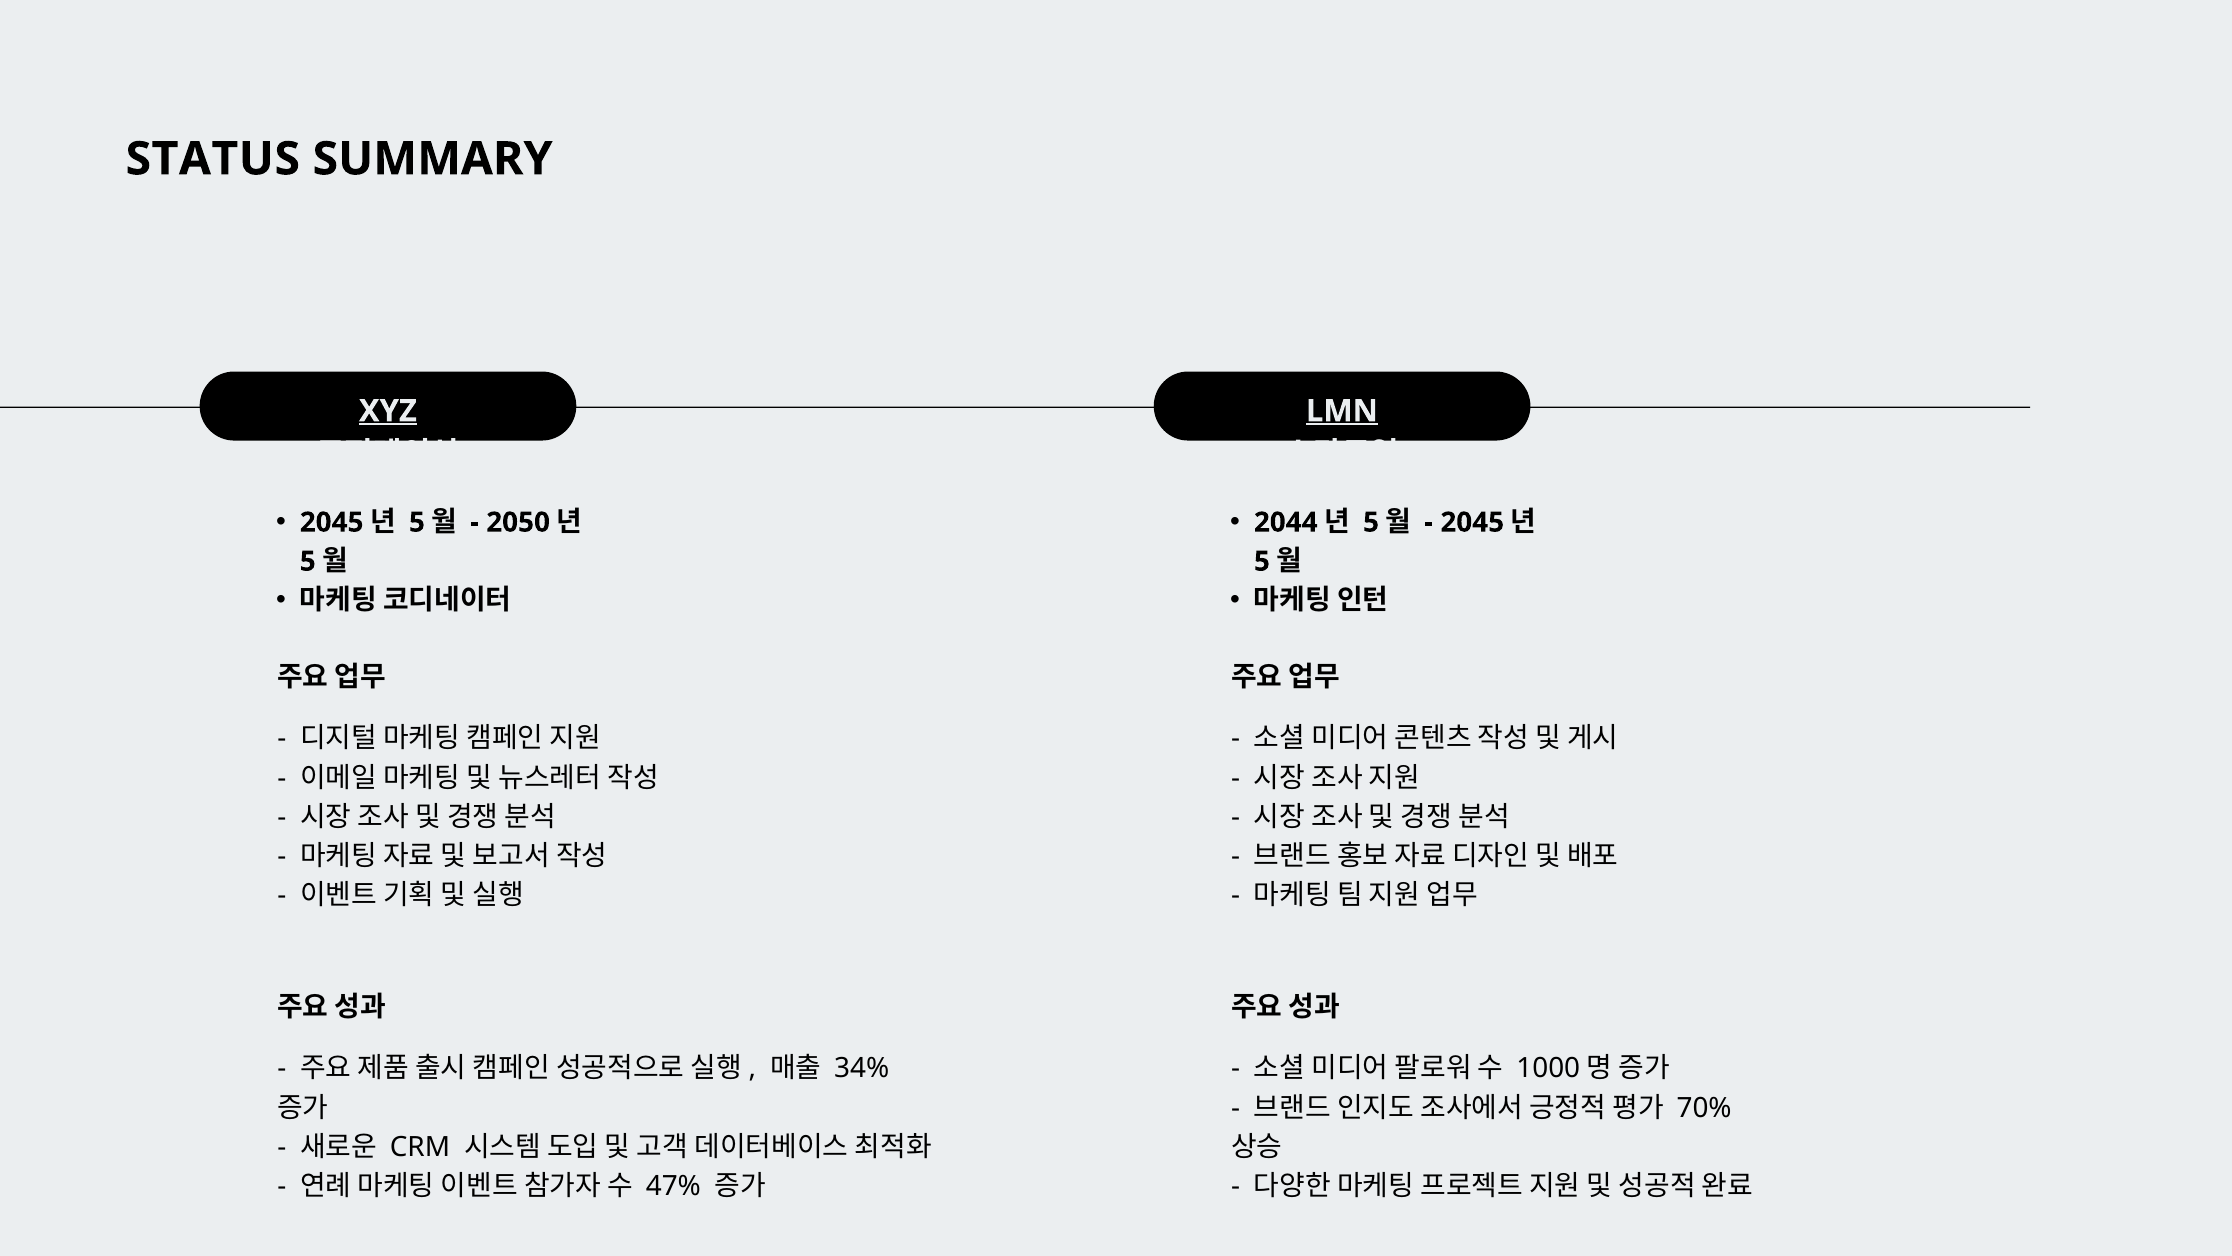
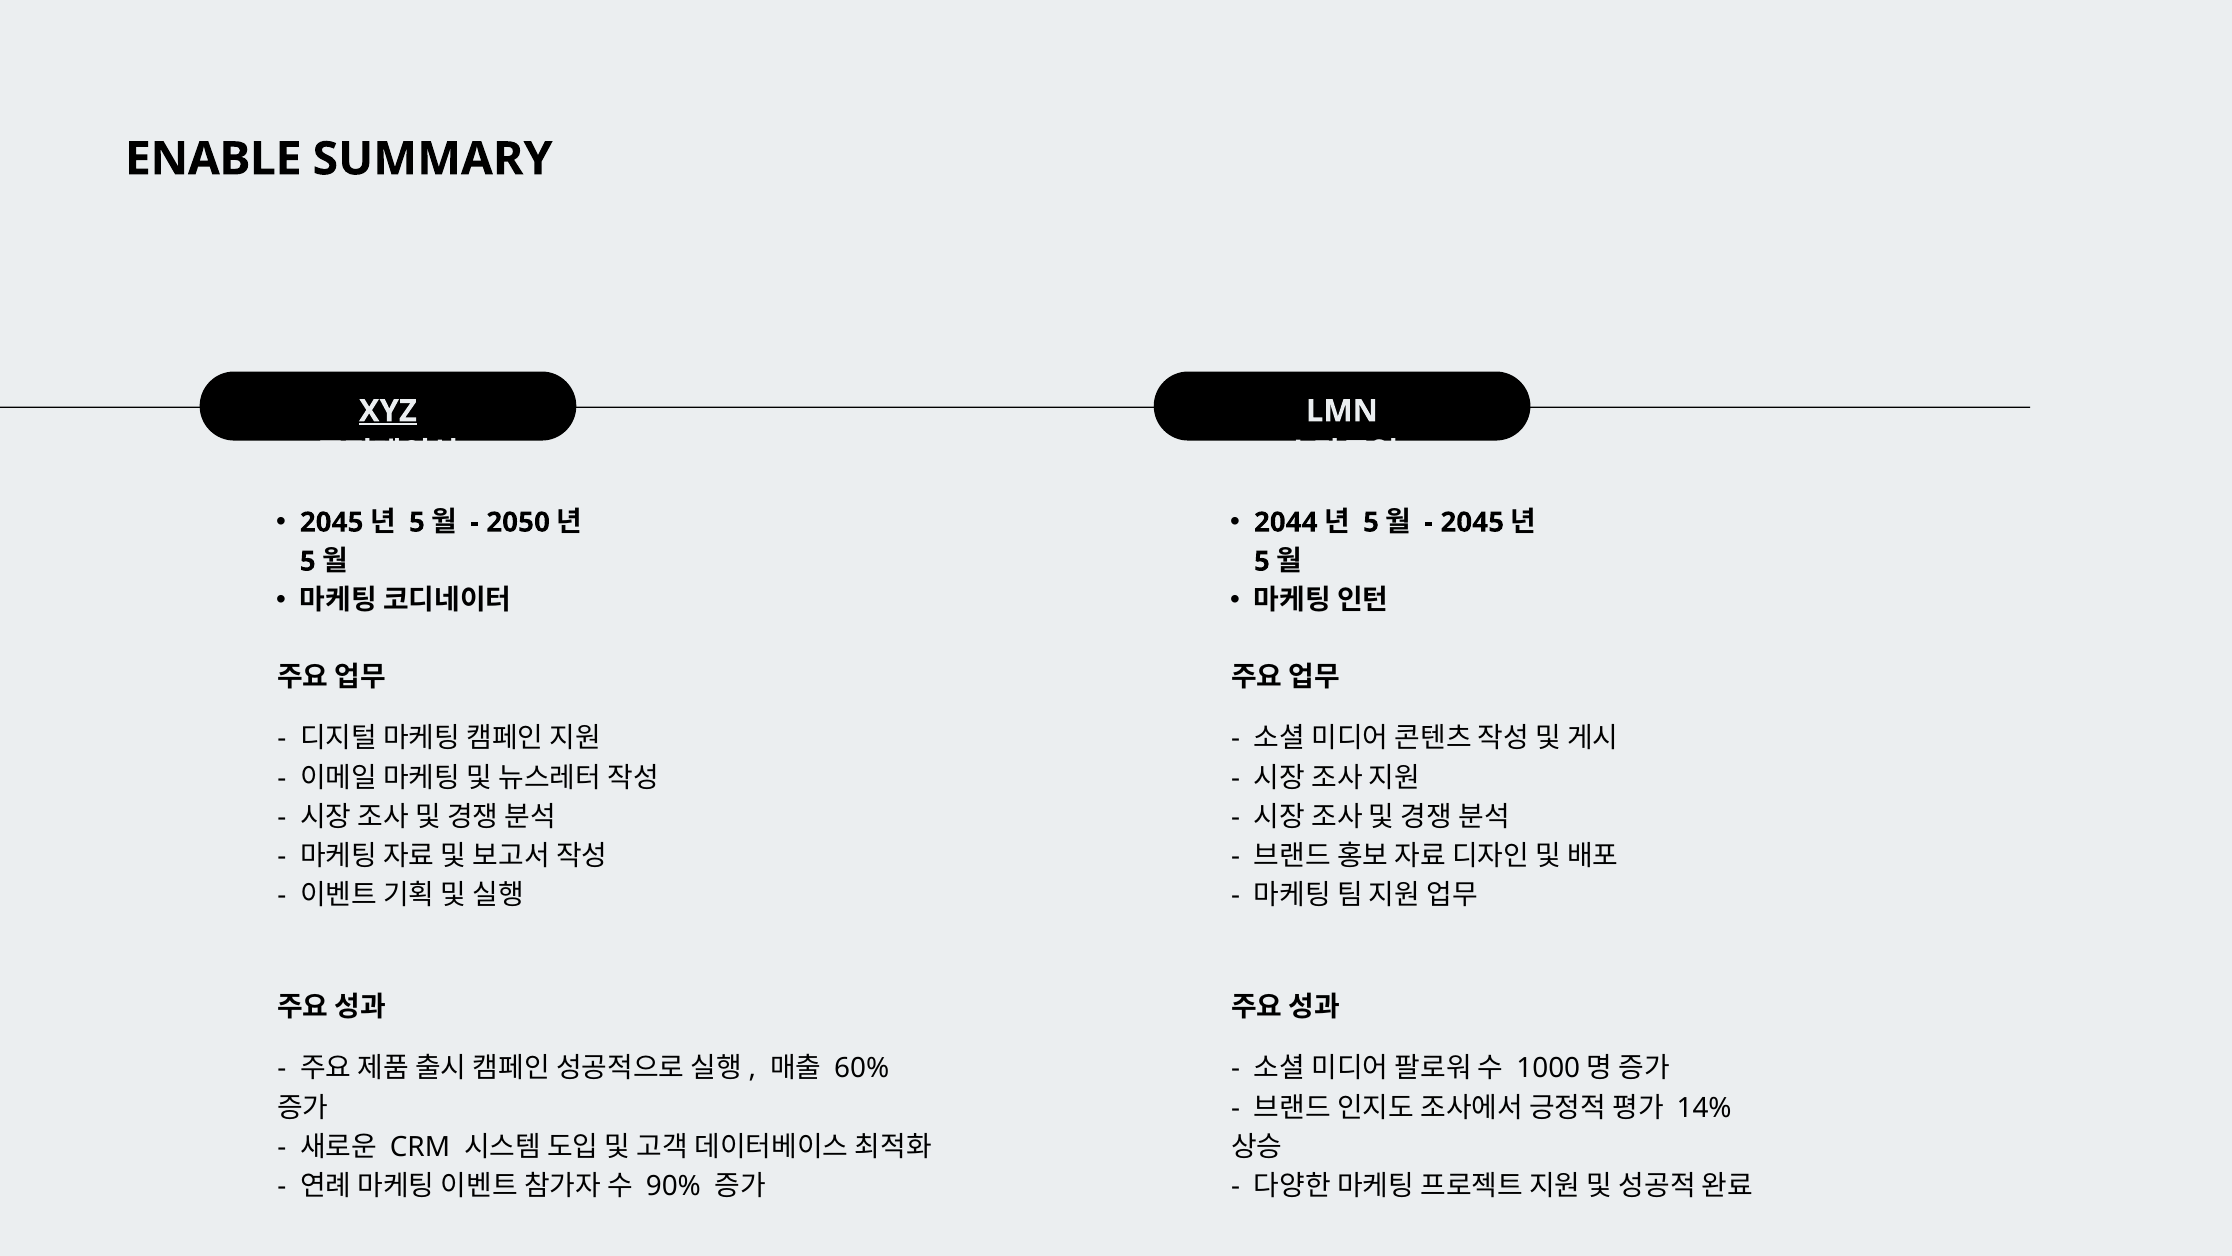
STATUS: STATUS -> ENABLE (213, 159)
LMN underline: present -> none (1342, 411)
34%: 34% -> 60% (862, 1068)
70%: 70% -> 14% (1704, 1107)
47%: 47% -> 90% (673, 1186)
